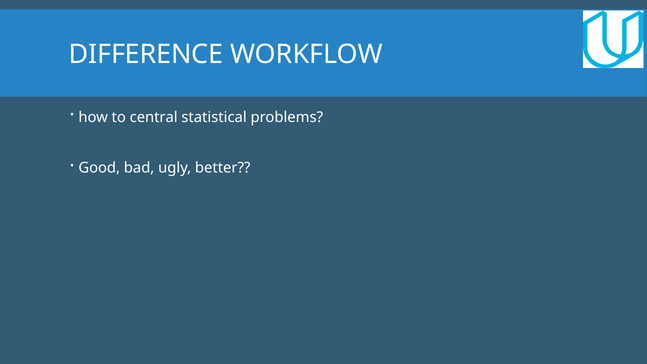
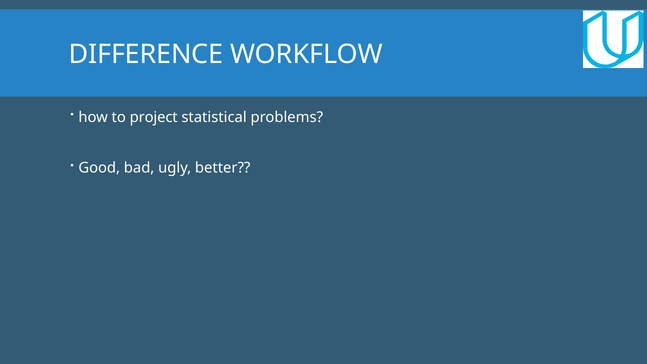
central: central -> project (154, 117)
